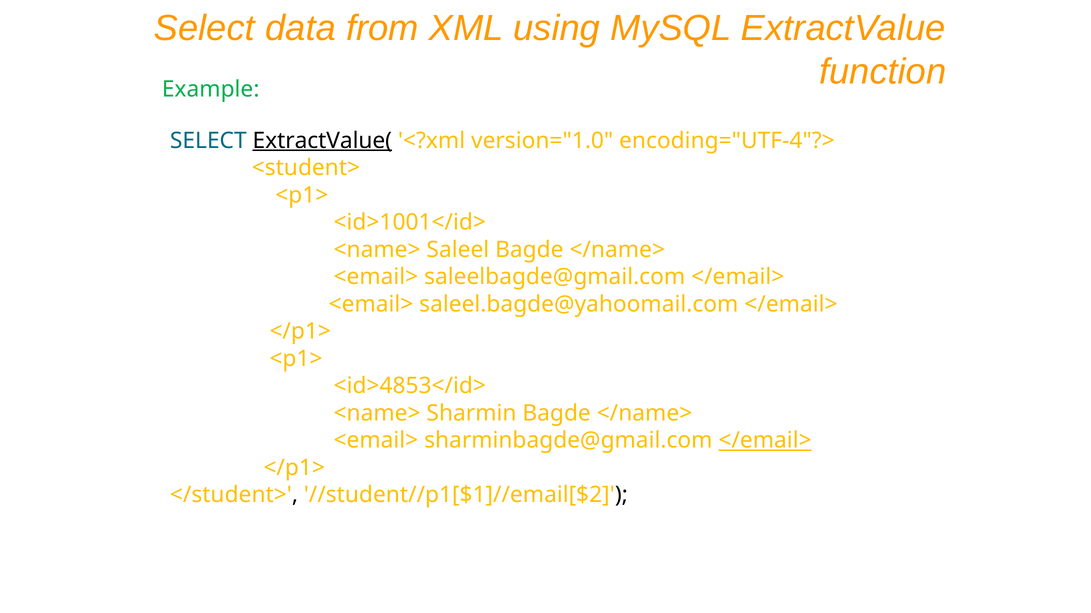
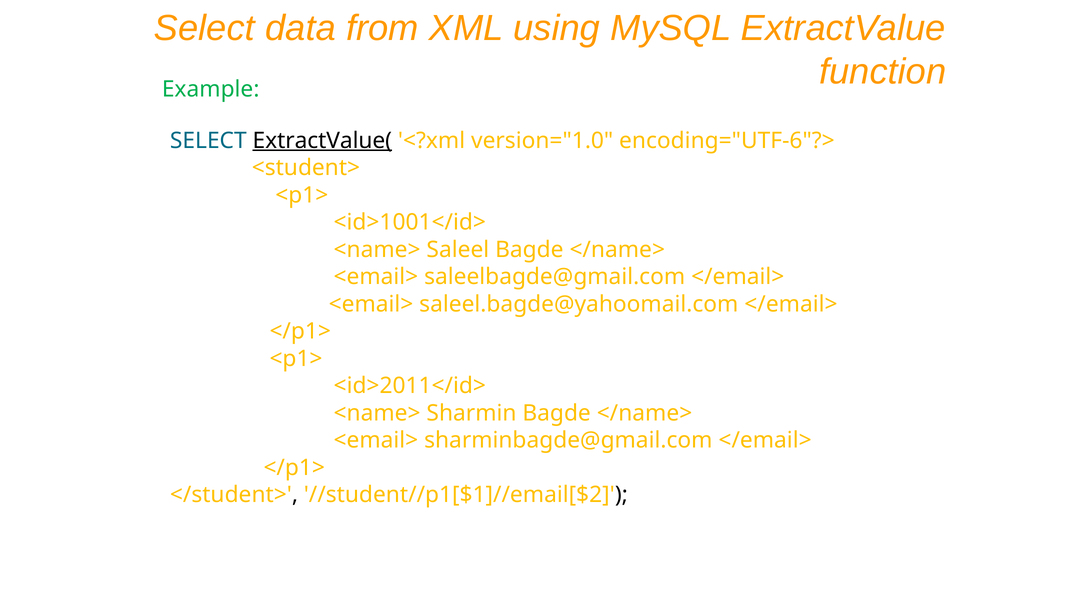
encoding="UTF-4"?>: encoding="UTF-4"?> -> encoding="UTF-6"?> (727, 141)
<id>4853</id>: <id>4853</id> -> <id>2011</id> (410, 386)
</email> underline: present -> none (765, 441)
